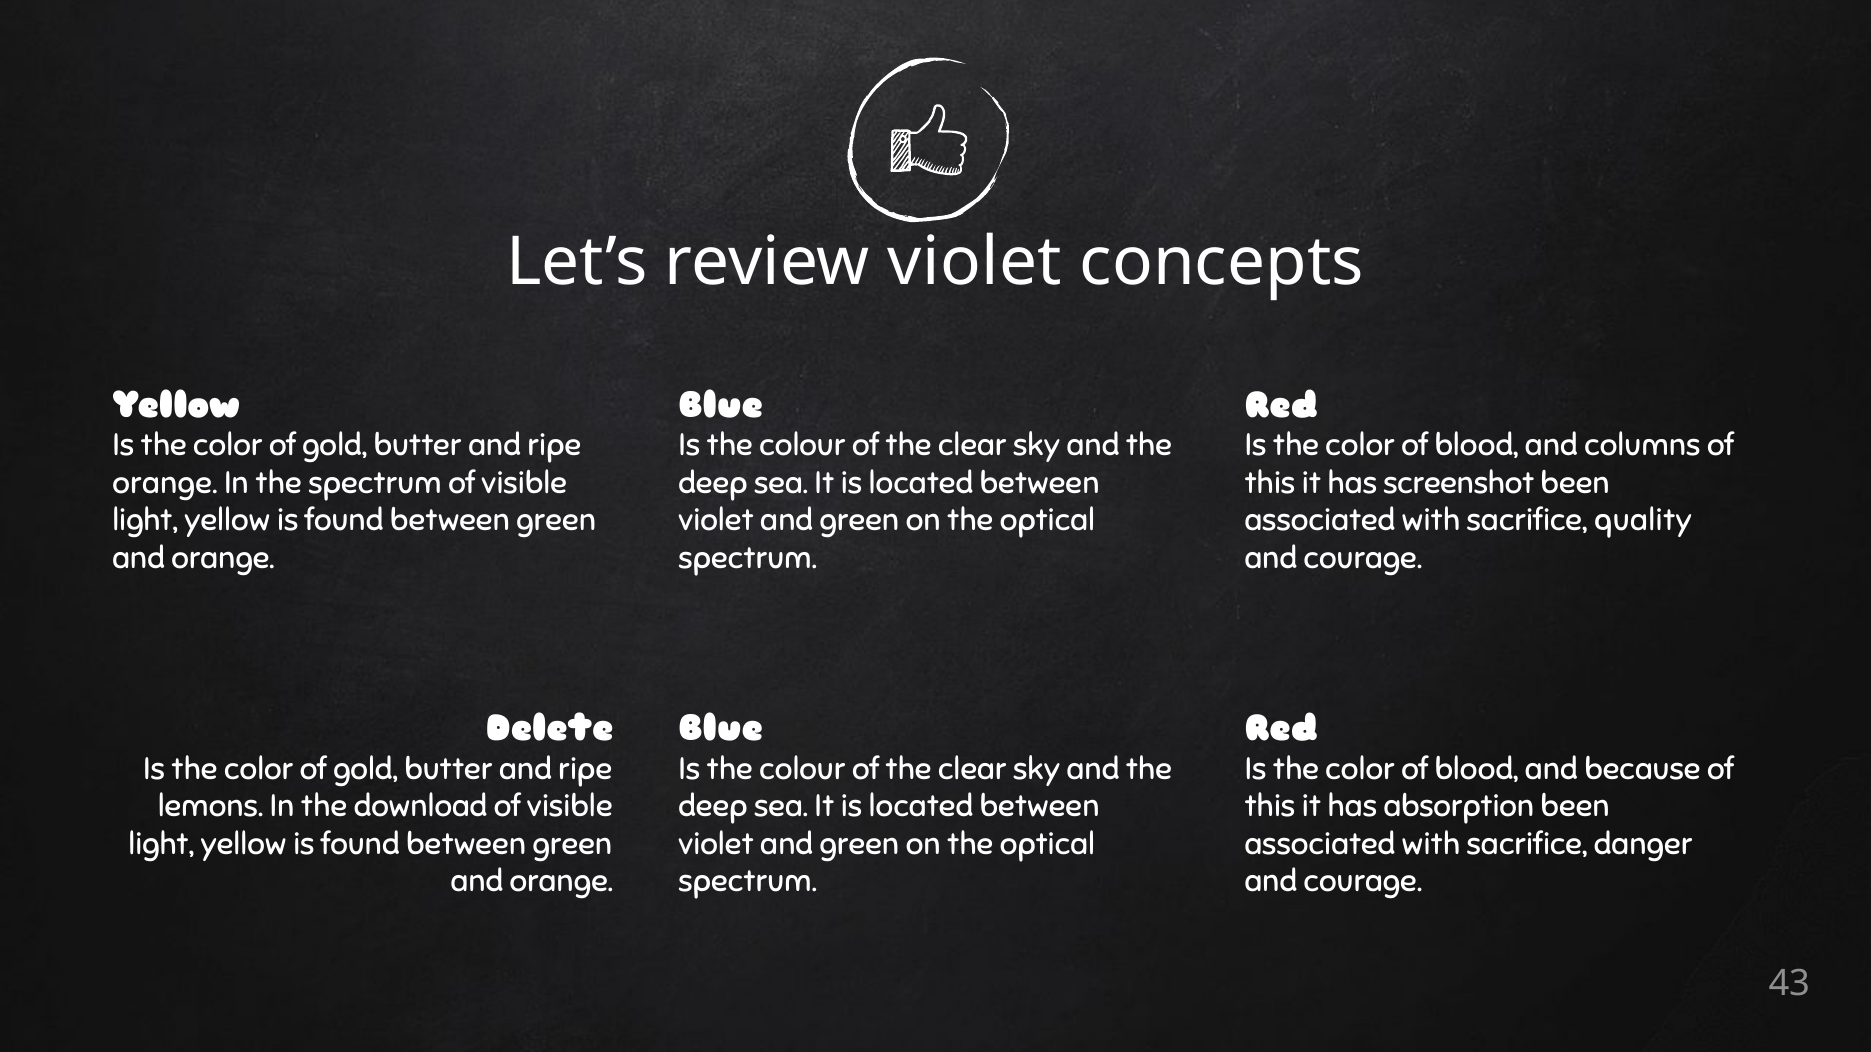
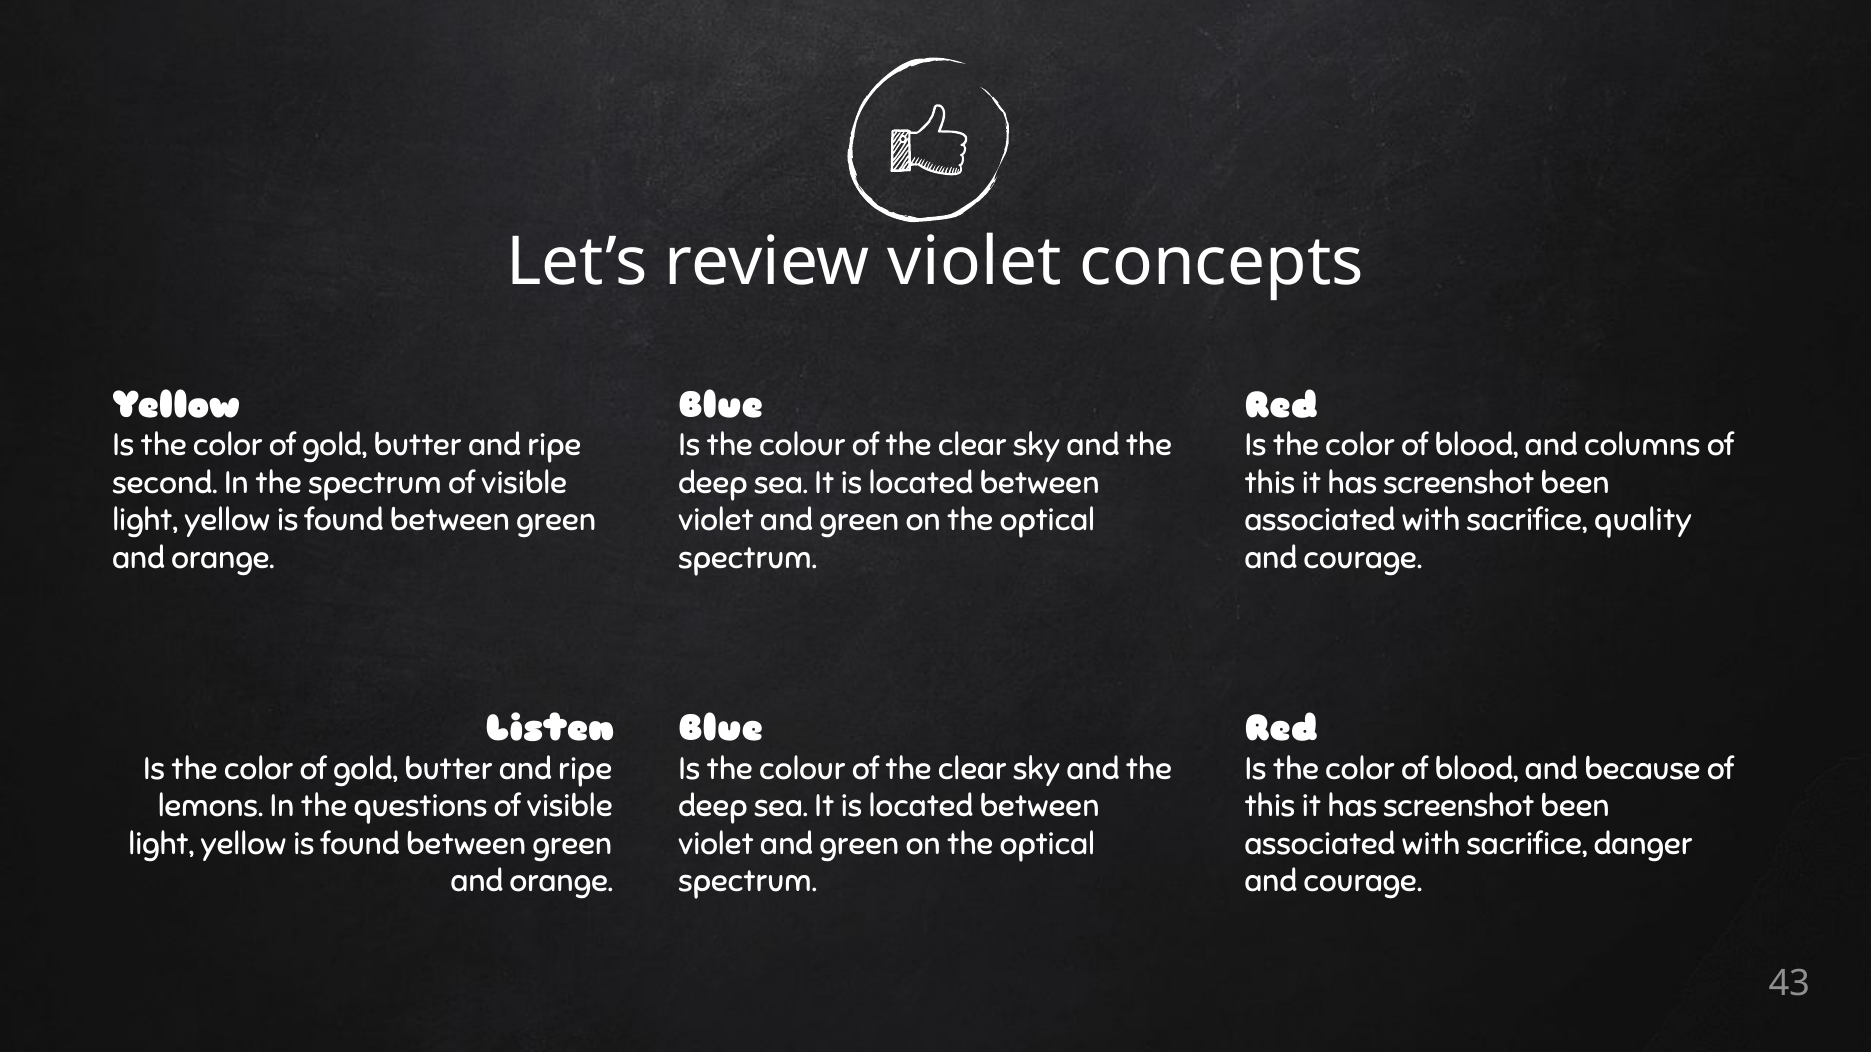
orange: orange -> second (165, 483)
Delete: Delete -> Listen (550, 729)
download: download -> questions (421, 807)
absorption: absorption -> screenshot (1459, 807)
